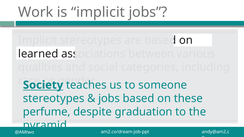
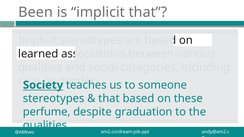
Work: Work -> Been (36, 12)
implicit jobs: jobs -> that (148, 12)
jobs: jobs -> that (109, 99)
pyramid: pyramid -> qualities (45, 125)
